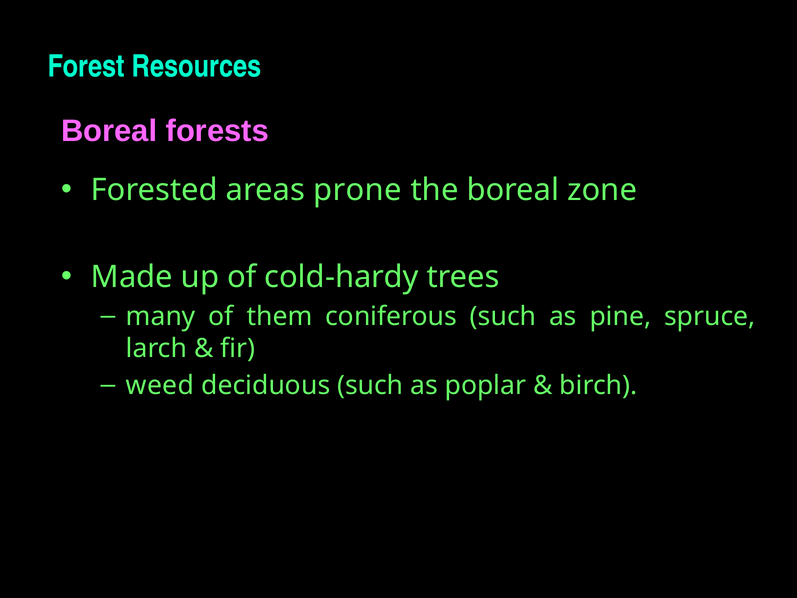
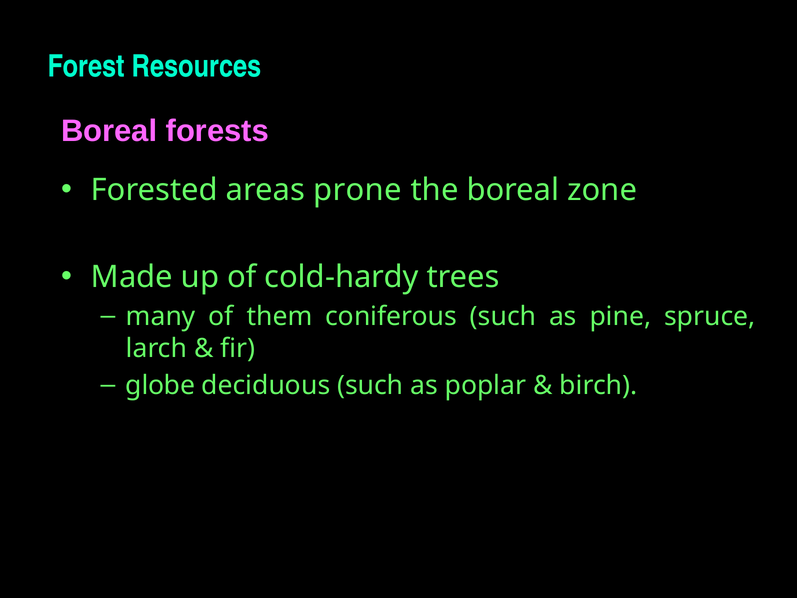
weed: weed -> globe (160, 385)
